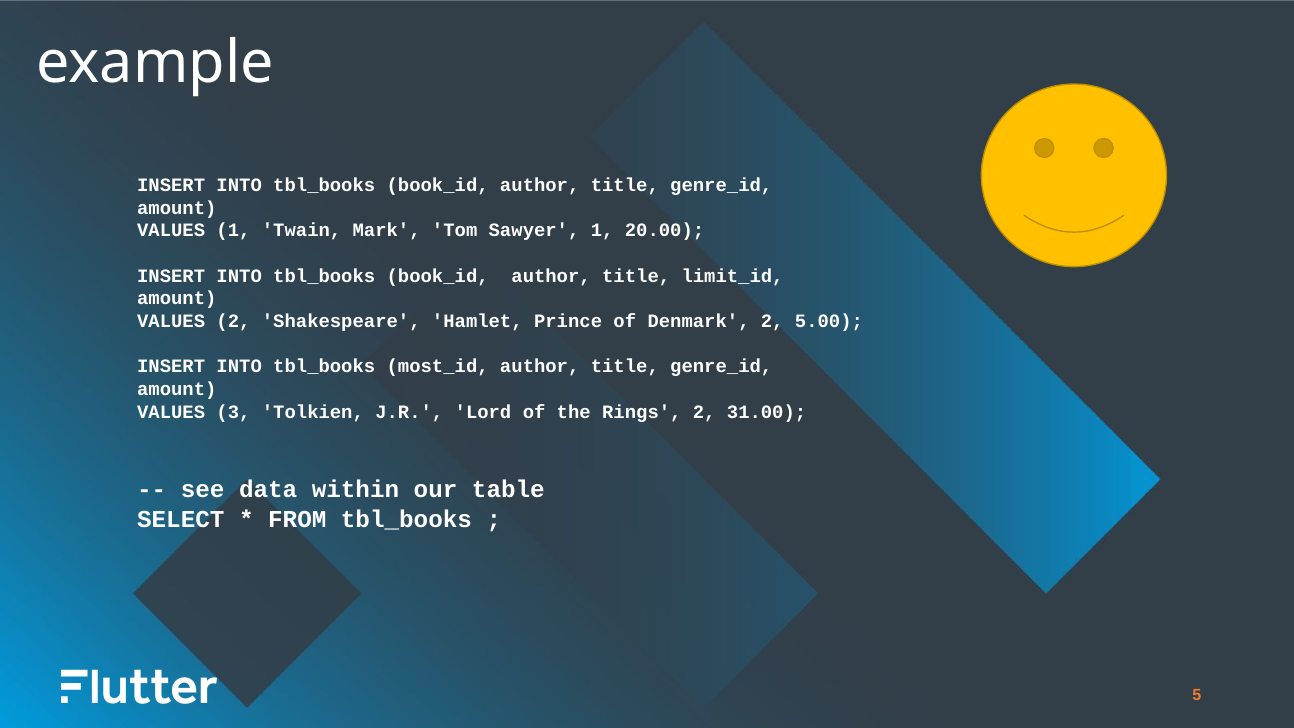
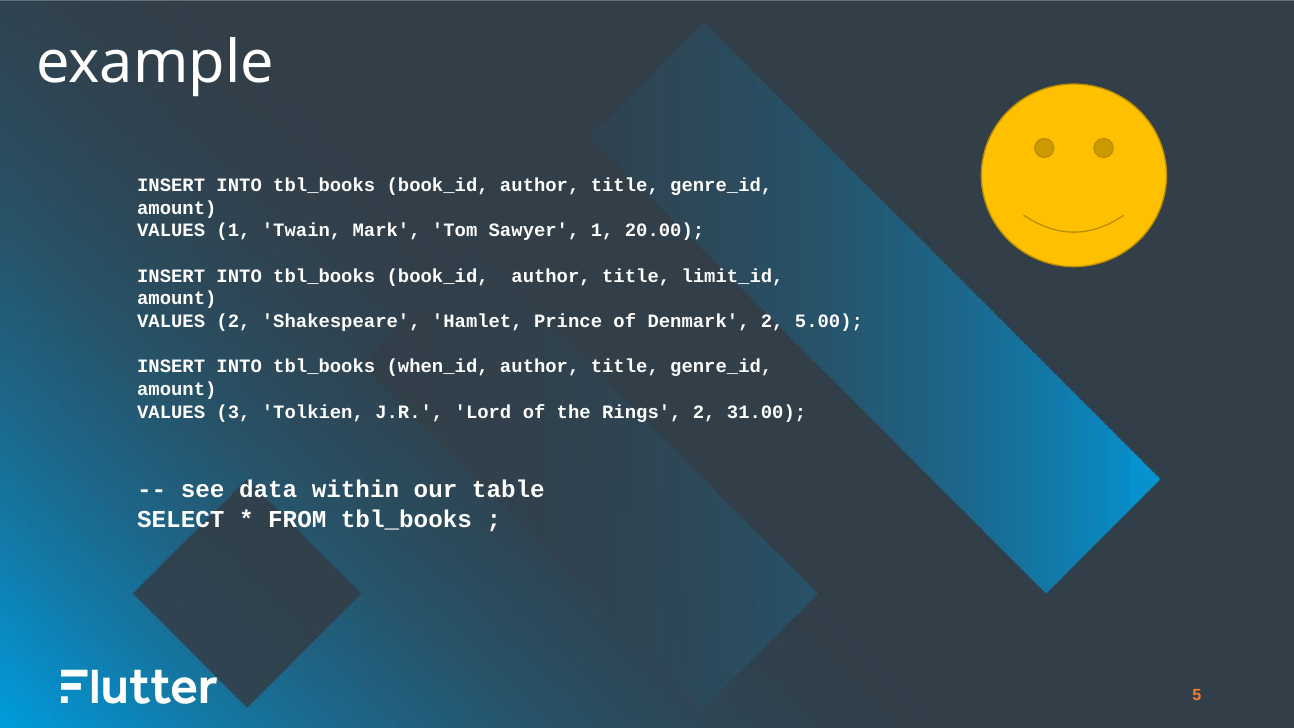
most_id: most_id -> when_id (438, 366)
